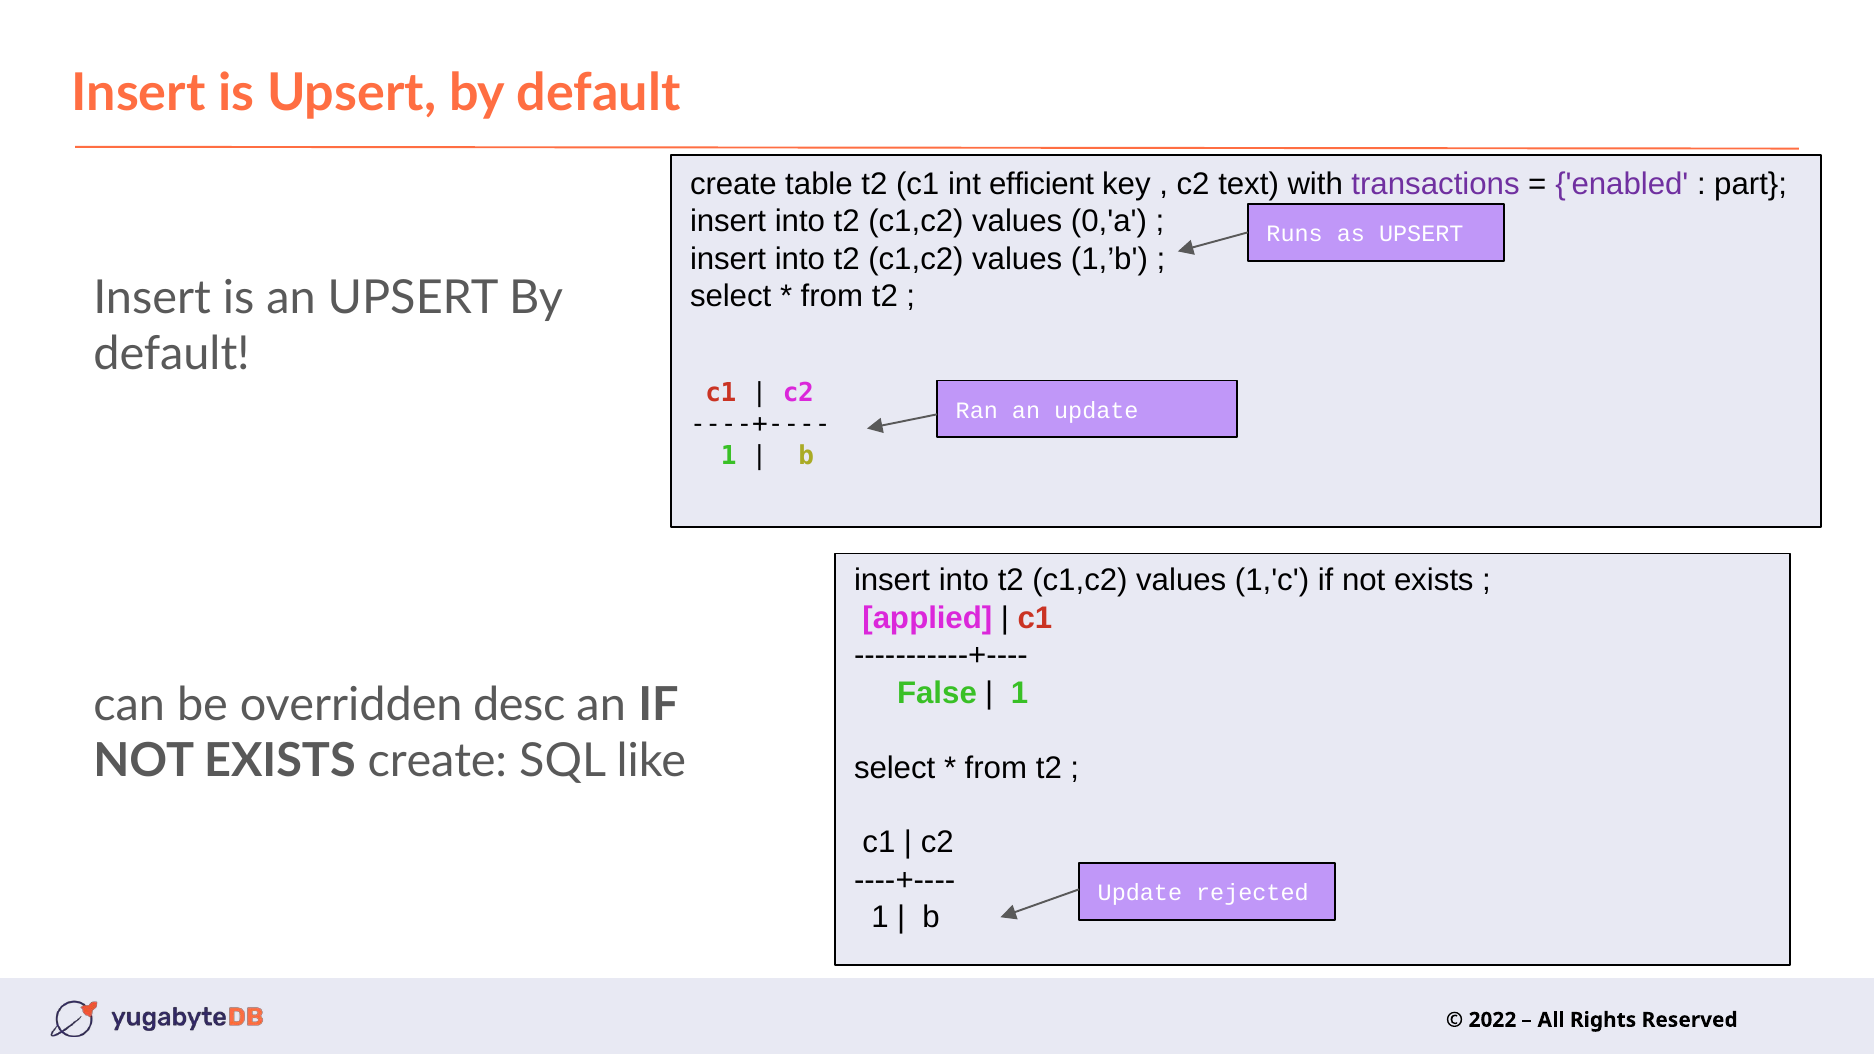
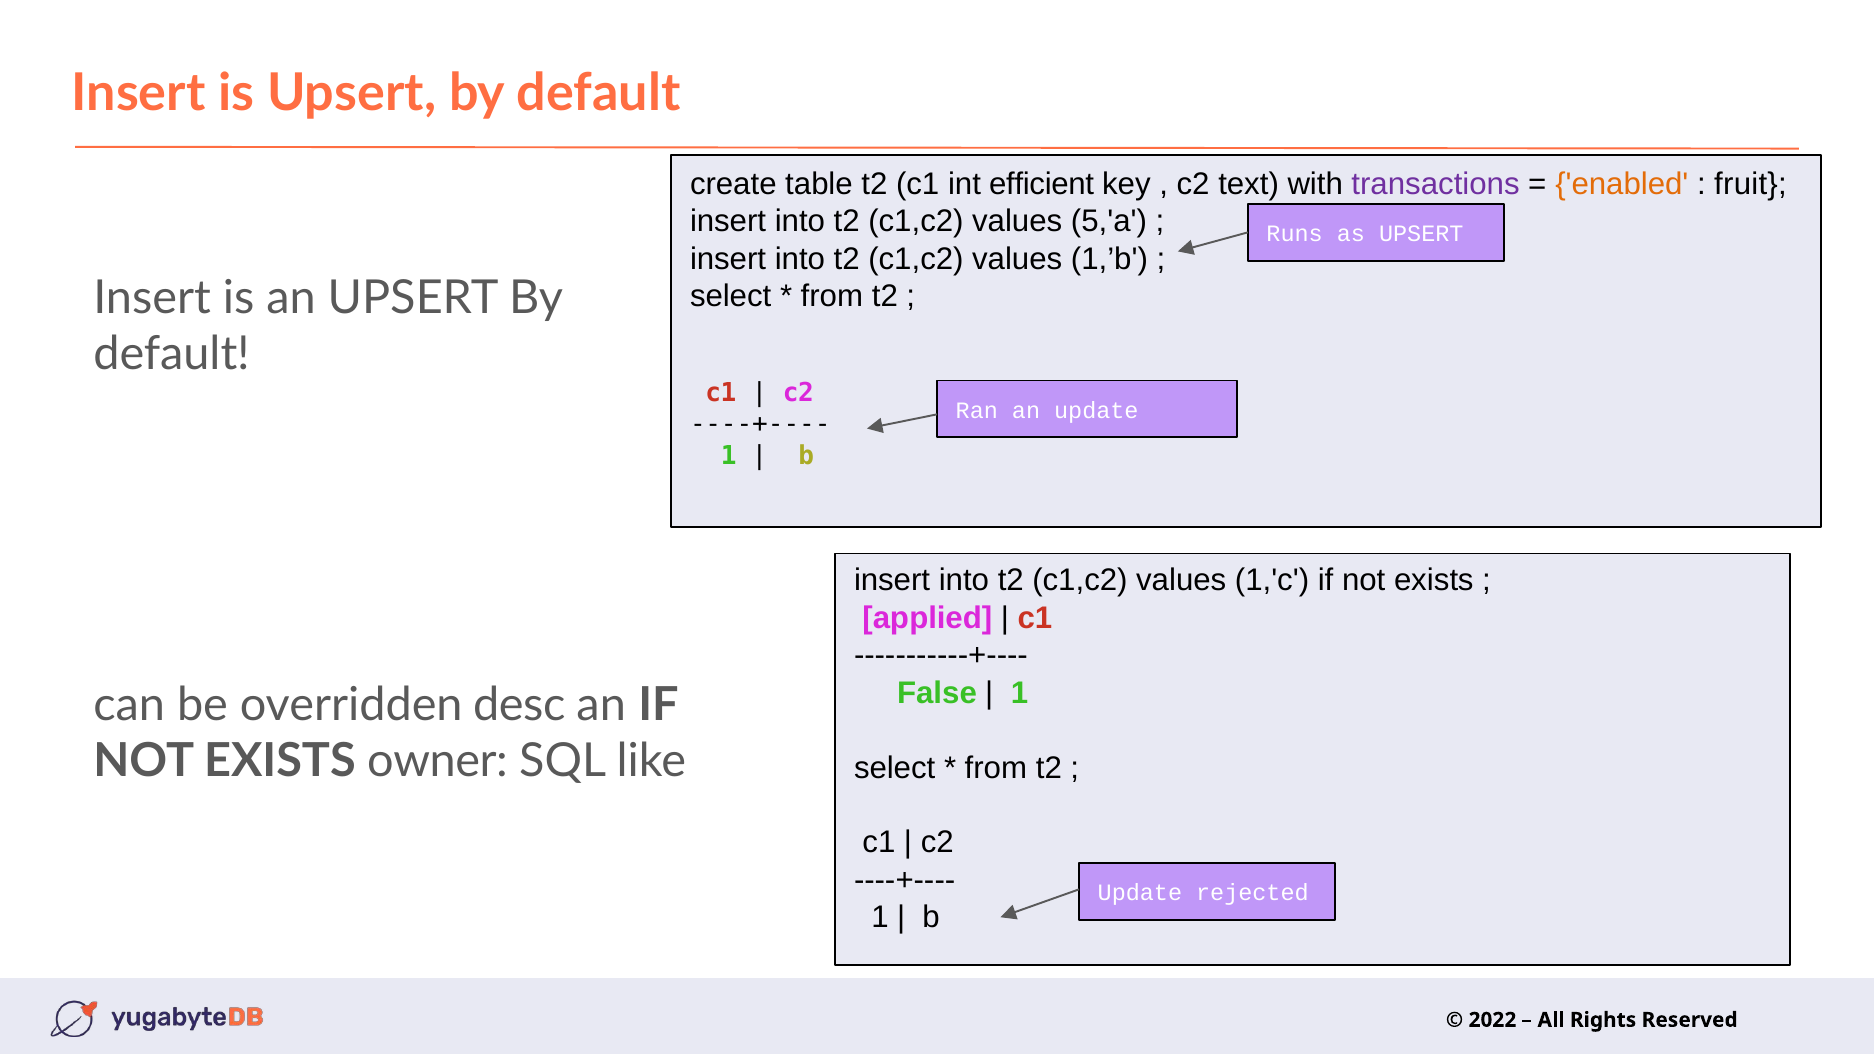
enabled colour: purple -> orange (1622, 184)
part: part -> fruit (1751, 184)
0,'a: 0,'a -> 5,'a (1109, 221)
EXISTS create: create -> owner (438, 762)
